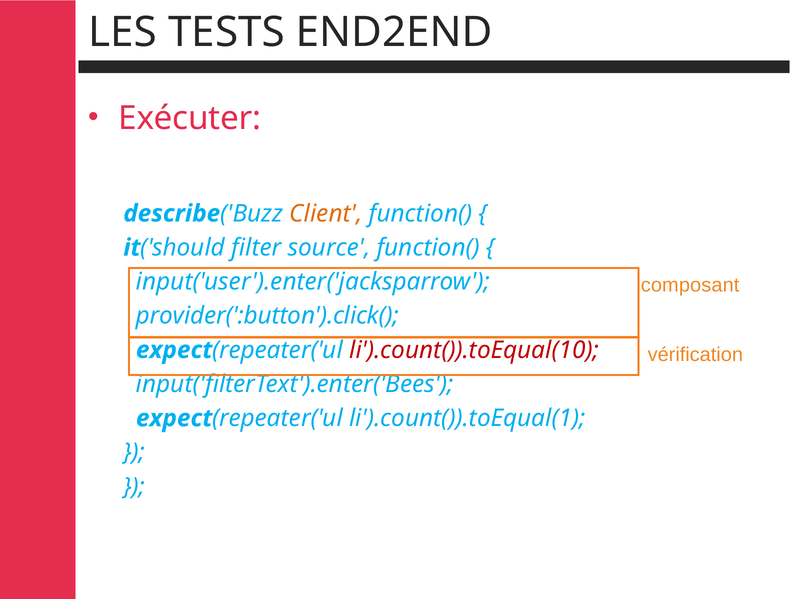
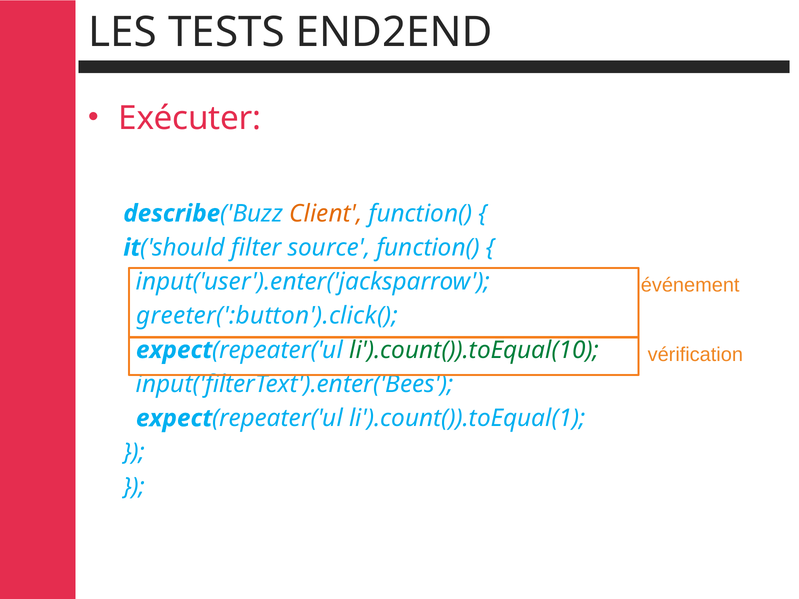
composant: composant -> événement (690, 285)
provider(':button').click(: provider(':button').click( -> greeter(':button').click( (267, 316)
li').count()).toEqual(10 colour: red -> green (474, 350)
